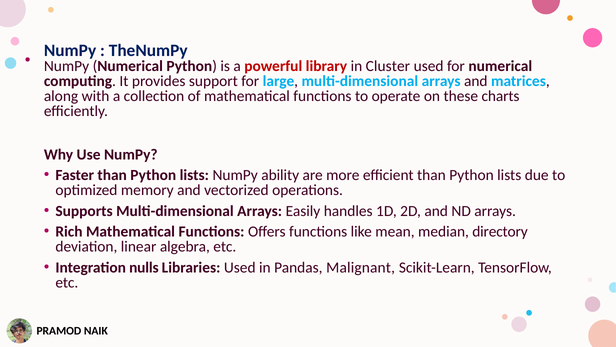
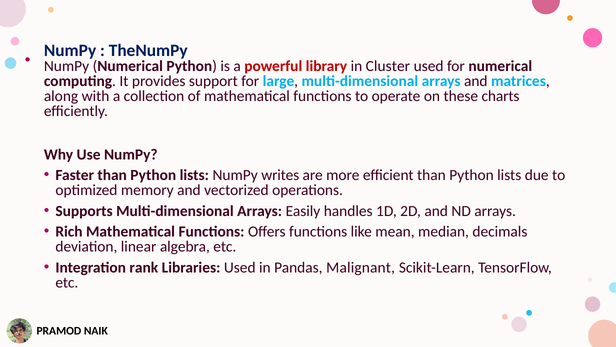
ability: ability -> writes (280, 175)
directory: directory -> decimals (500, 231)
nulls: nulls -> rank (144, 267)
